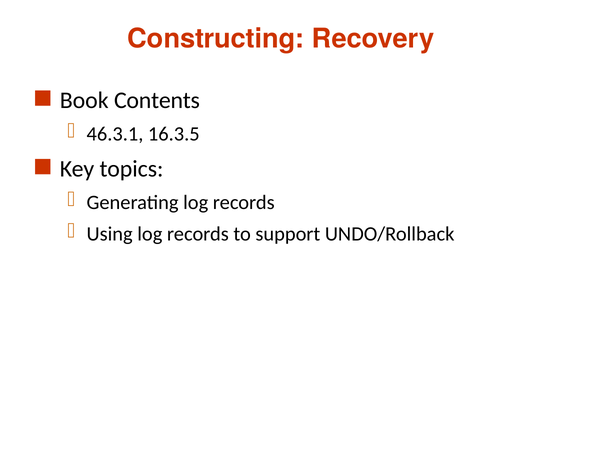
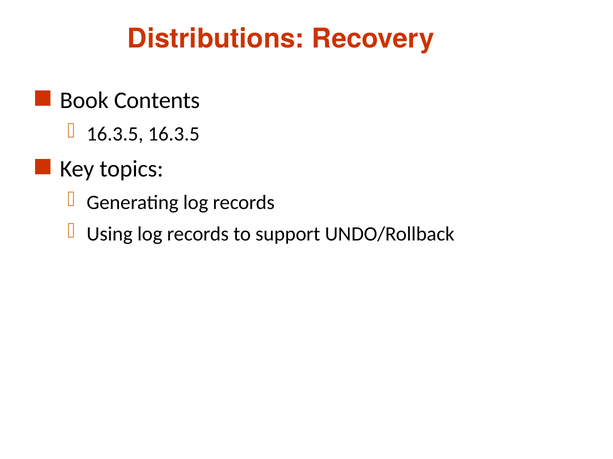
Constructing: Constructing -> Distributions (216, 39)
46.3.1: 46.3.1 -> 16.3.5 (115, 134)
